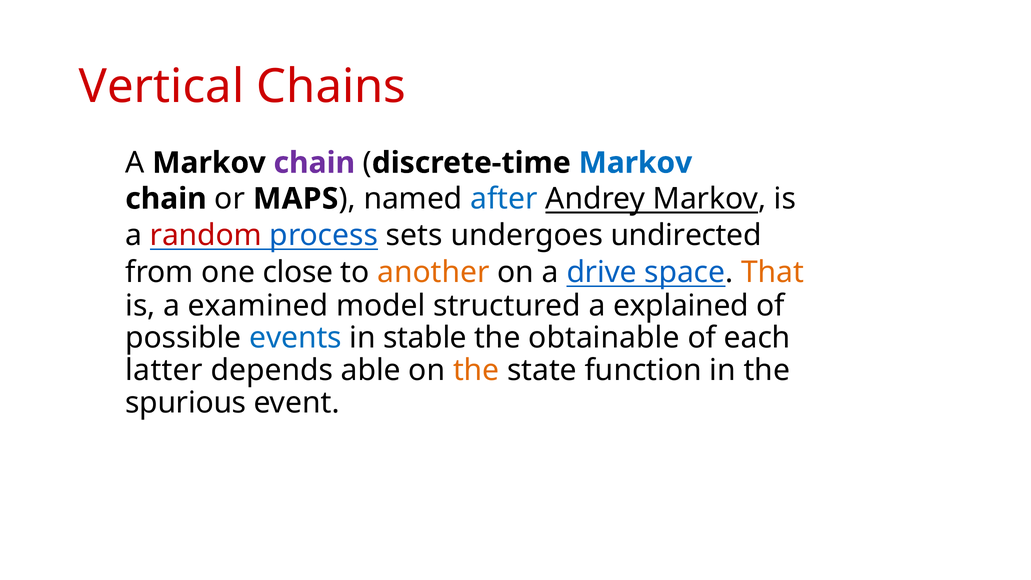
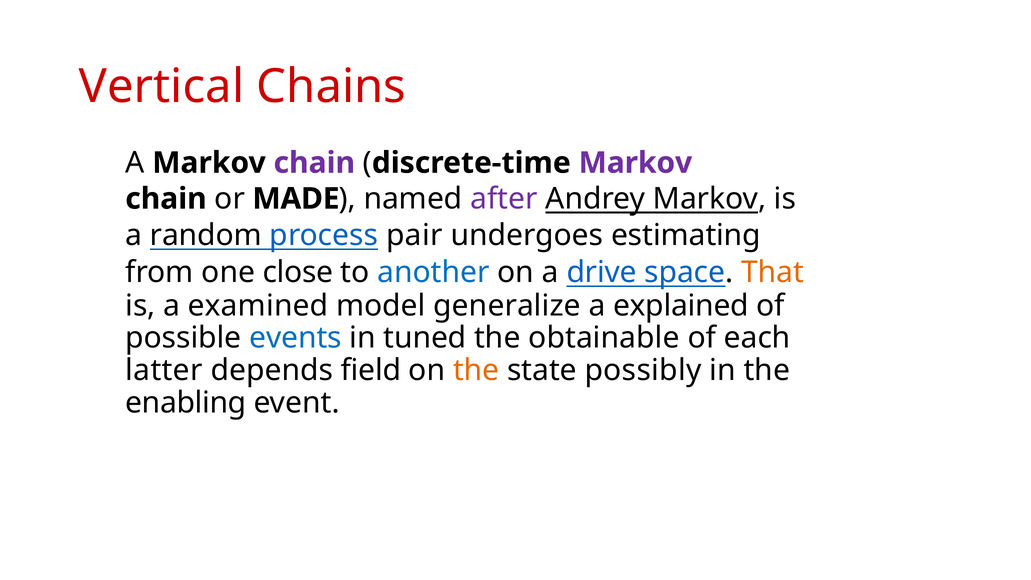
Markov colour: blue -> purple (635, 163)
MAPS: MAPS -> MADE (296, 199)
after colour: blue -> purple (504, 199)
random colour: red -> black (206, 236)
sets: sets -> pair (414, 236)
undirected: undirected -> estimating (686, 236)
another colour: orange -> blue (433, 272)
structured: structured -> generalize (507, 306)
stable: stable -> tuned (425, 338)
able: able -> field (371, 370)
function: function -> possibly (643, 370)
spurious: spurious -> enabling (186, 403)
